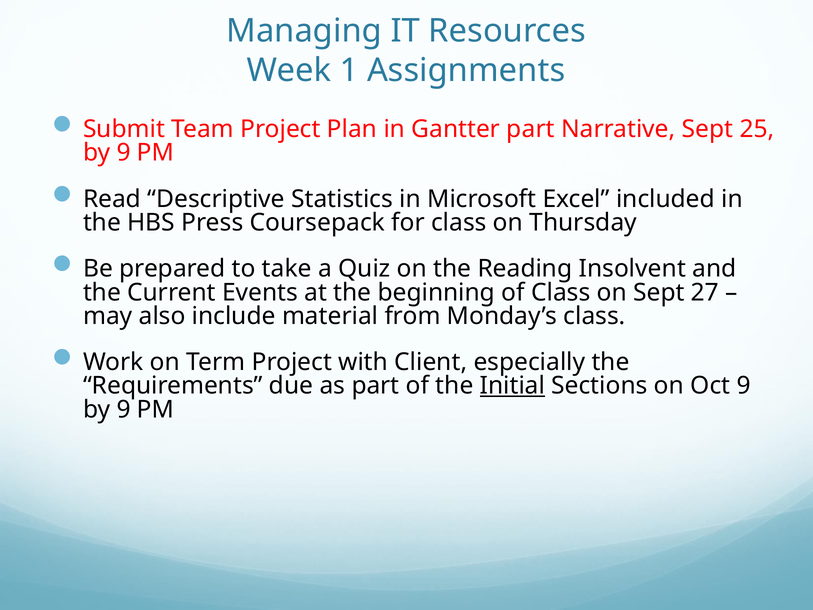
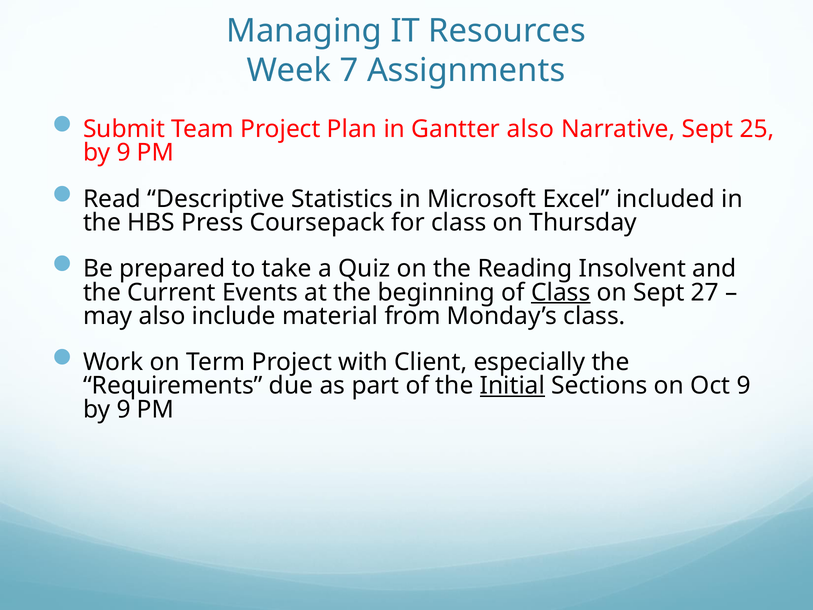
1: 1 -> 7 (349, 70)
Gantter part: part -> also (531, 129)
Class underline: none -> present (561, 292)
